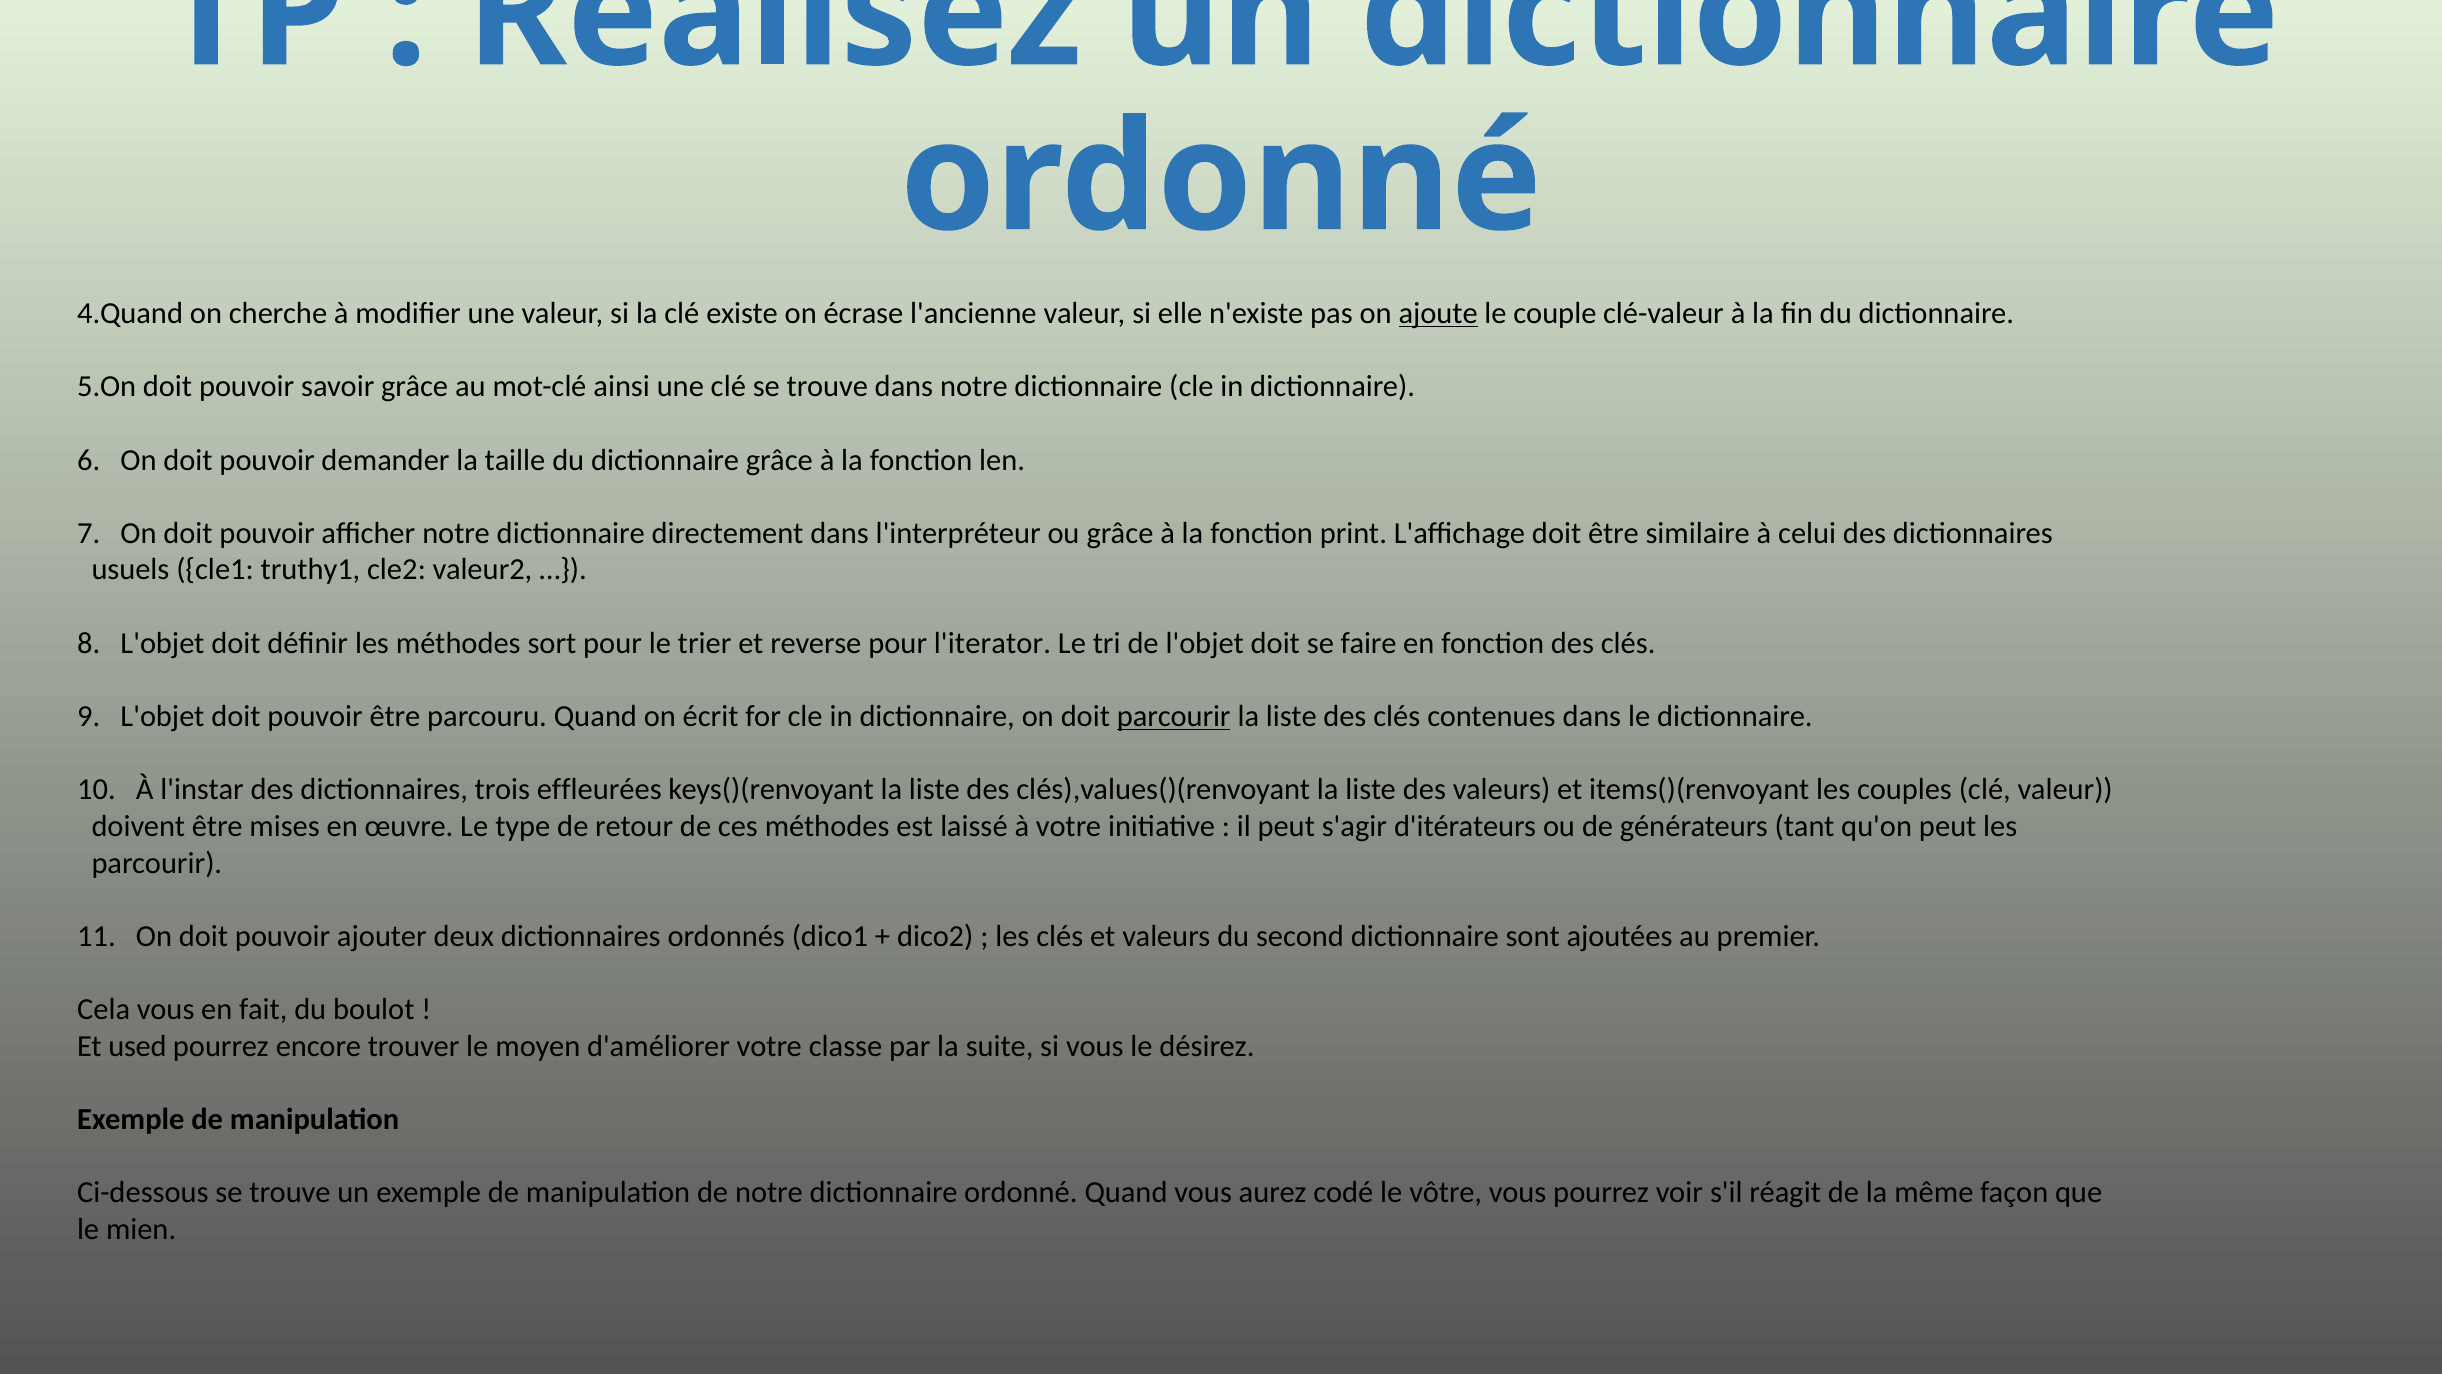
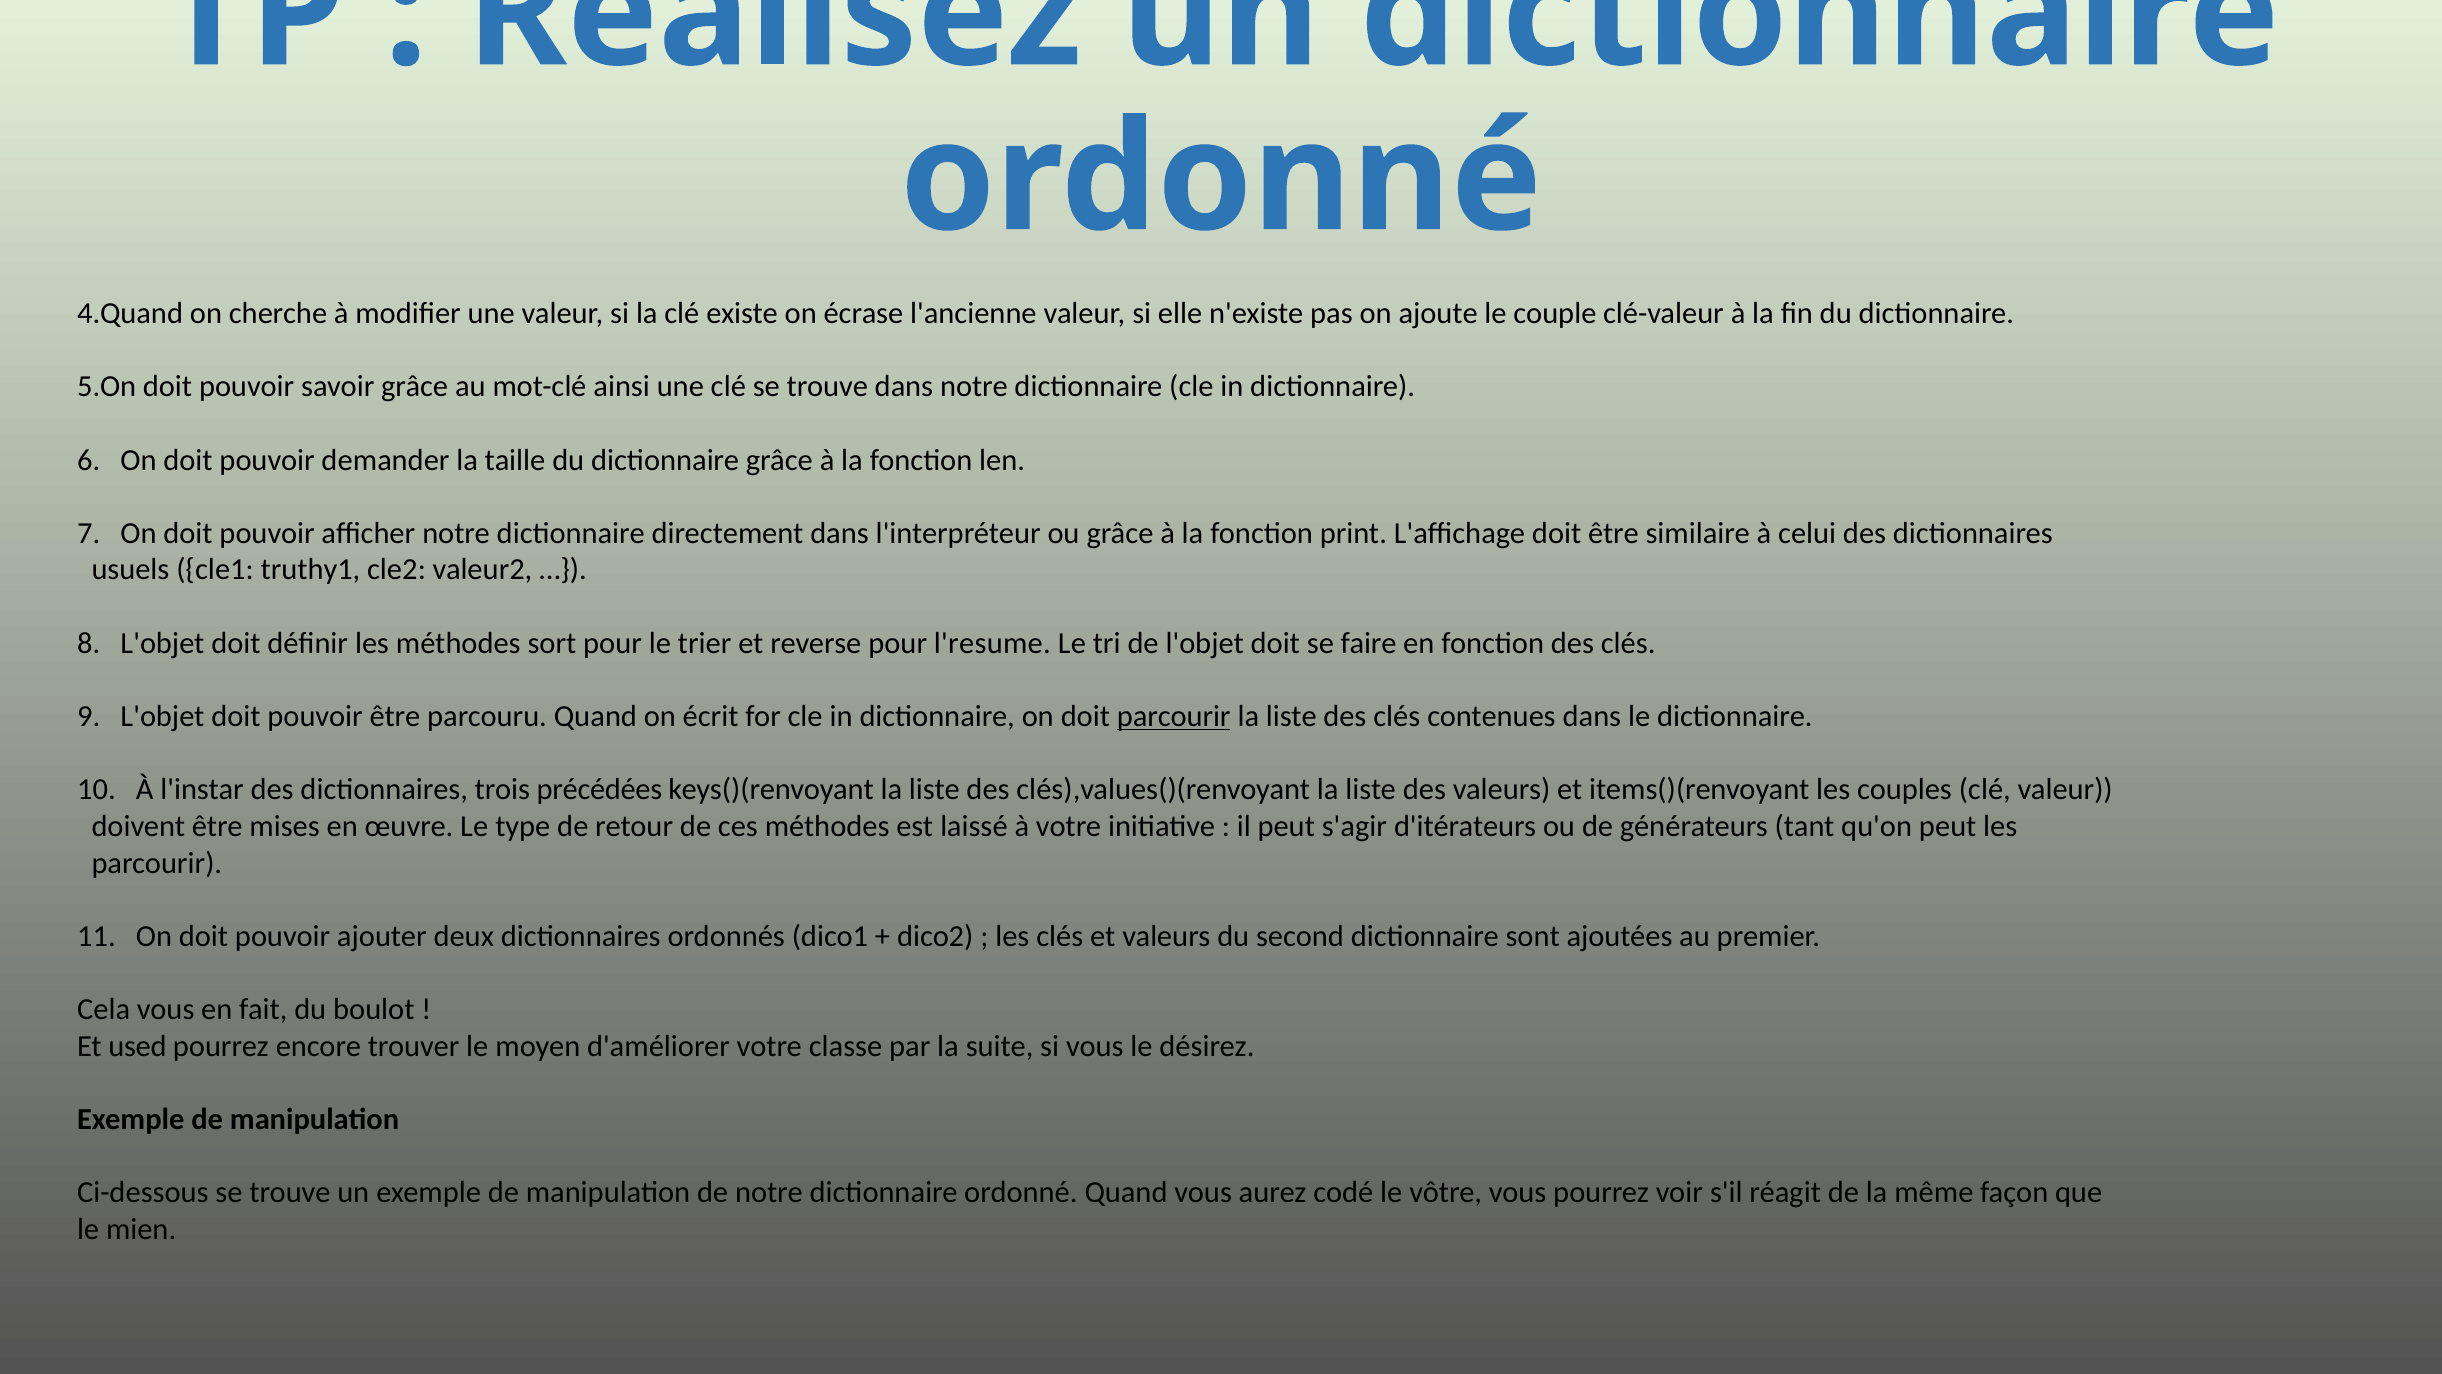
ajoute underline: present -> none (1438, 313)
l'iterator: l'iterator -> l'resume (992, 643)
effleurées: effleurées -> précédées (599, 790)
